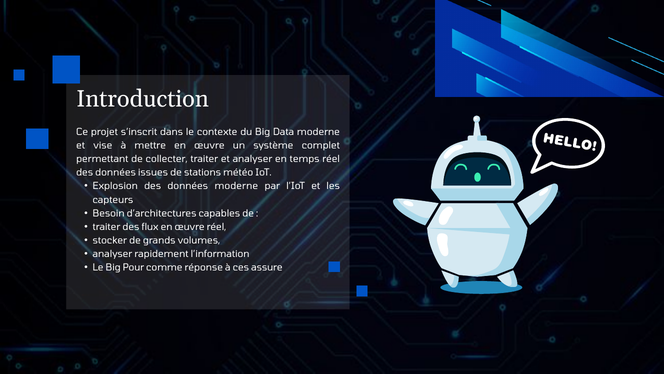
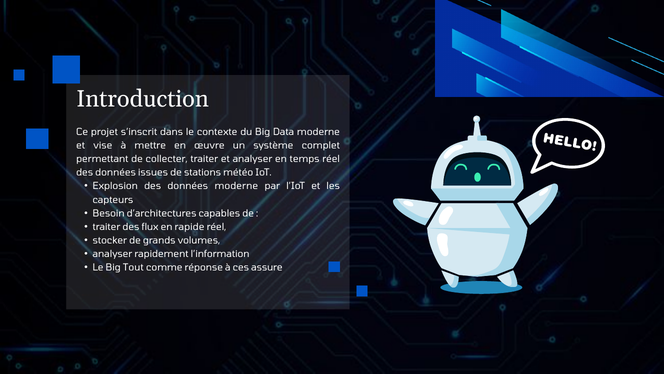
flux en œuvre: œuvre -> rapide (190, 227)
Pour: Pour -> Tout (133, 267)
